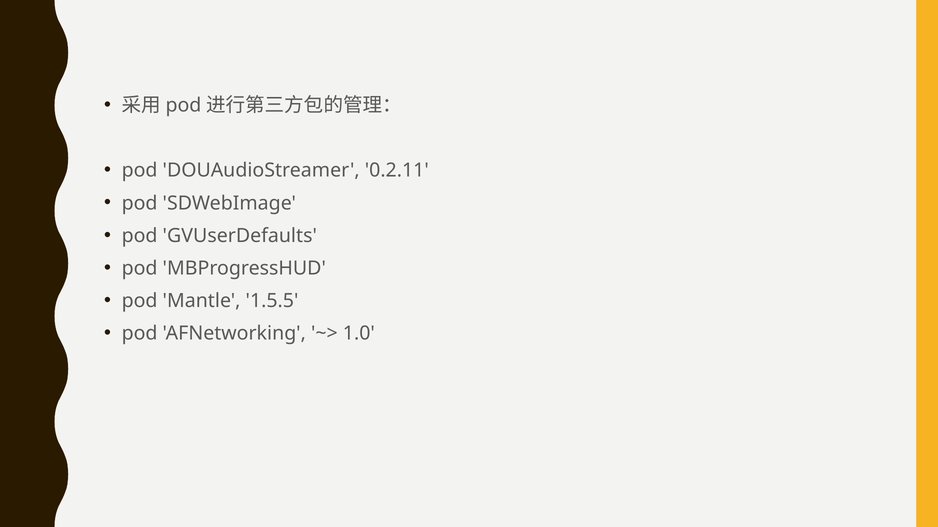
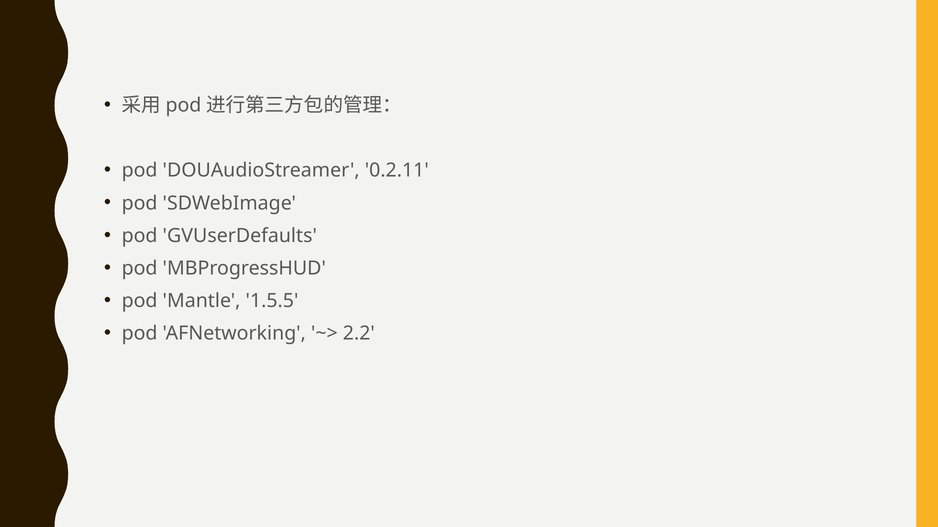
1.0: 1.0 -> 2.2 (359, 334)
